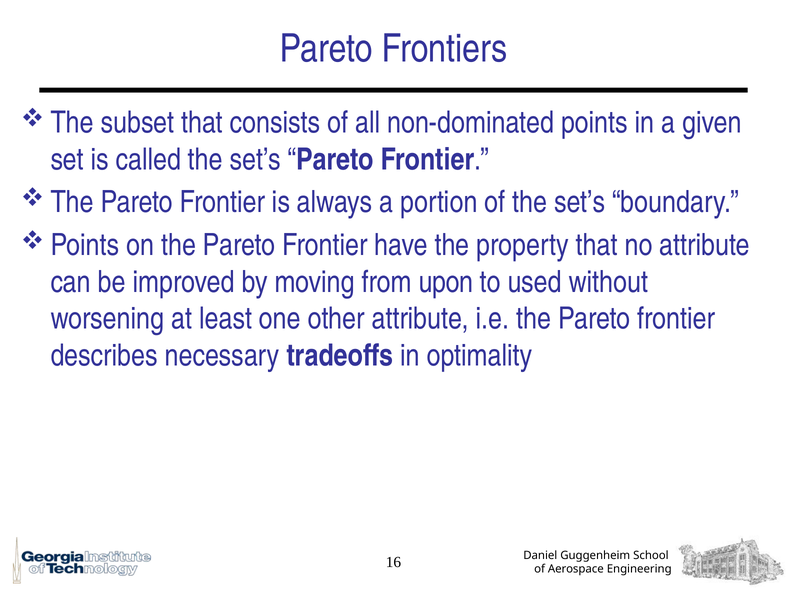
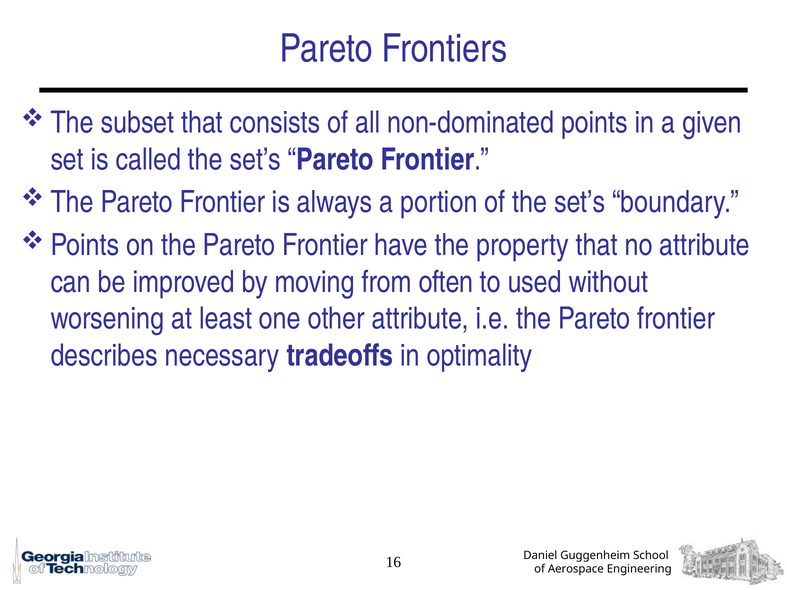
upon: upon -> often (446, 282)
